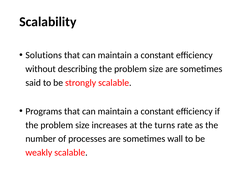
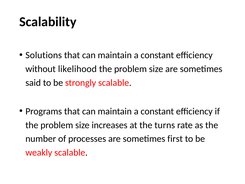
describing: describing -> likelihood (77, 69)
wall: wall -> first (175, 139)
